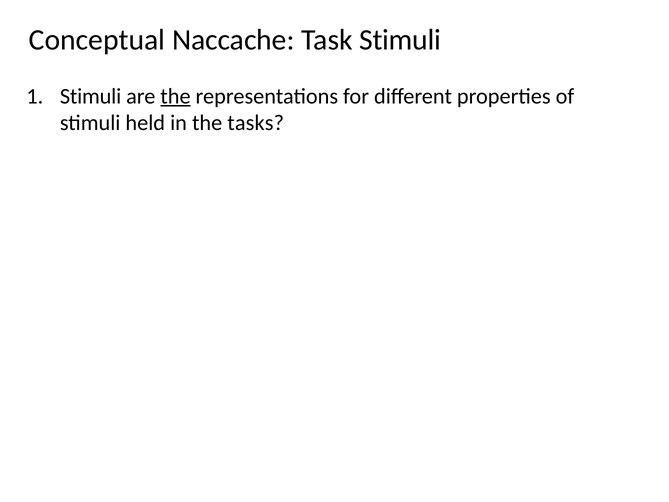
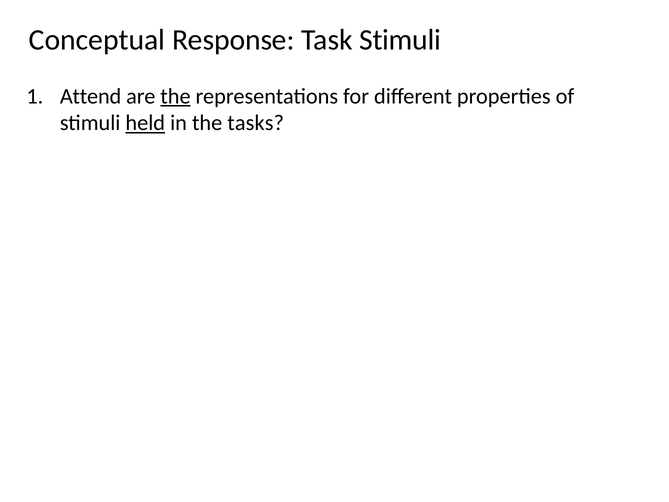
Naccache: Naccache -> Response (233, 40)
Stimuli: Stimuli -> Attend (91, 96)
held underline: none -> present (145, 123)
